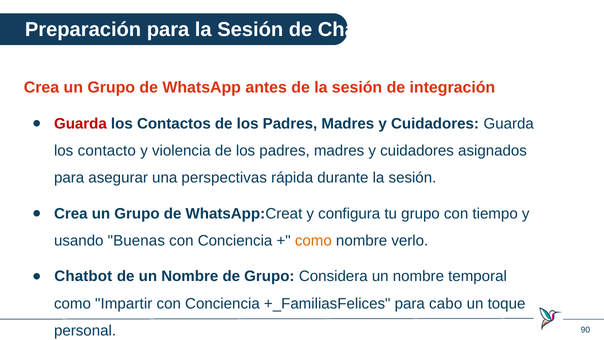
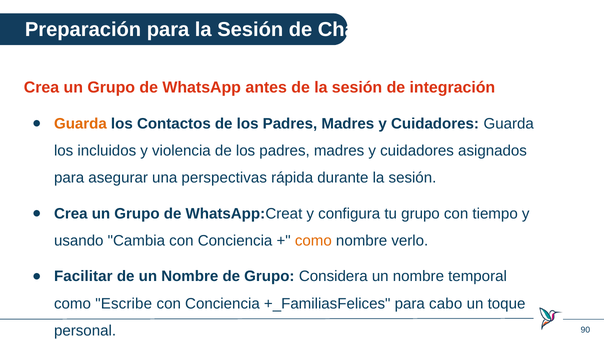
Guarda colour: red -> orange (80, 123)
contacto: contacto -> incluidos (107, 151)
Buenas: Buenas -> Cambia (136, 241)
Chatbot: Chatbot -> Facilitar (83, 276)
Impartir: Impartir -> Escribe (124, 303)
